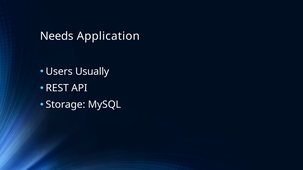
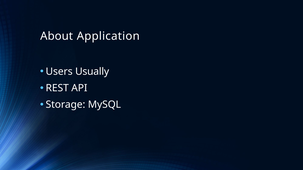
Needs: Needs -> About (57, 36)
